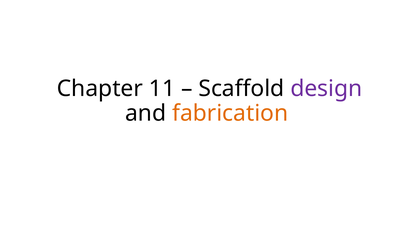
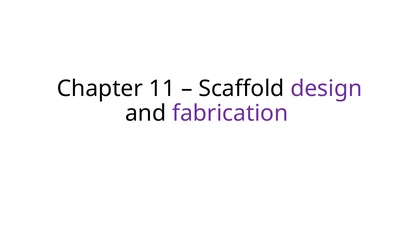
fabrication colour: orange -> purple (230, 113)
